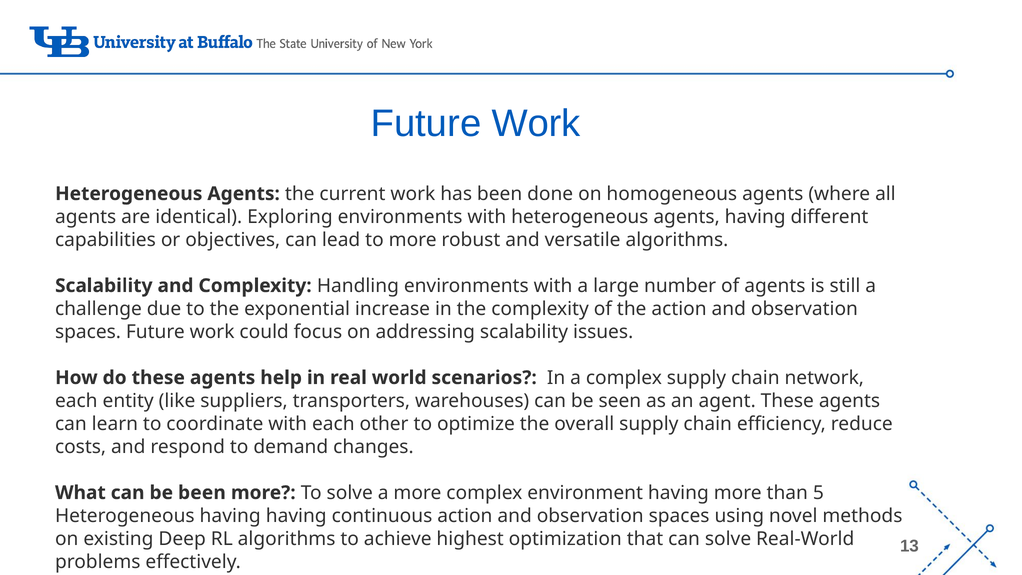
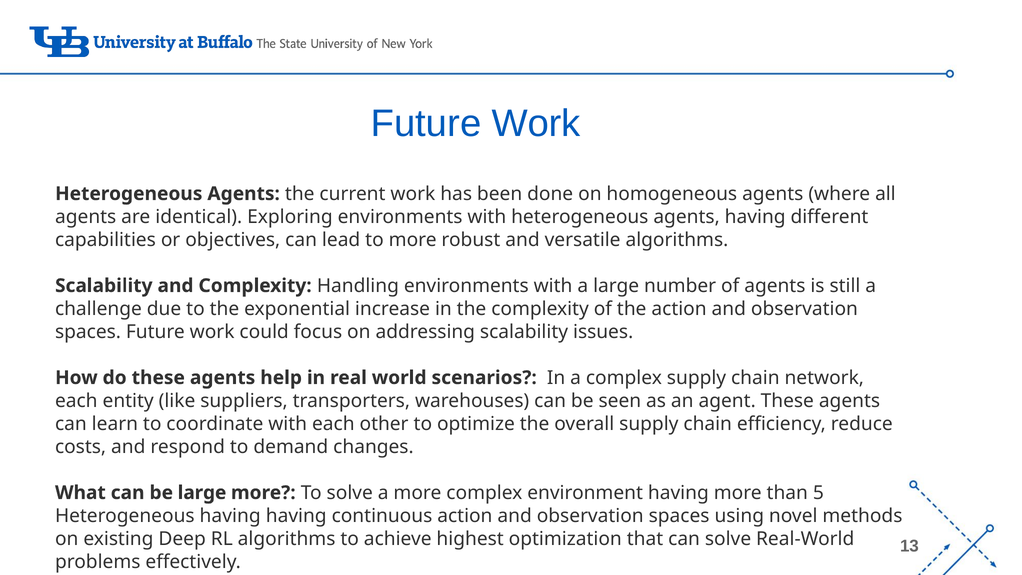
be been: been -> large (202, 493)
